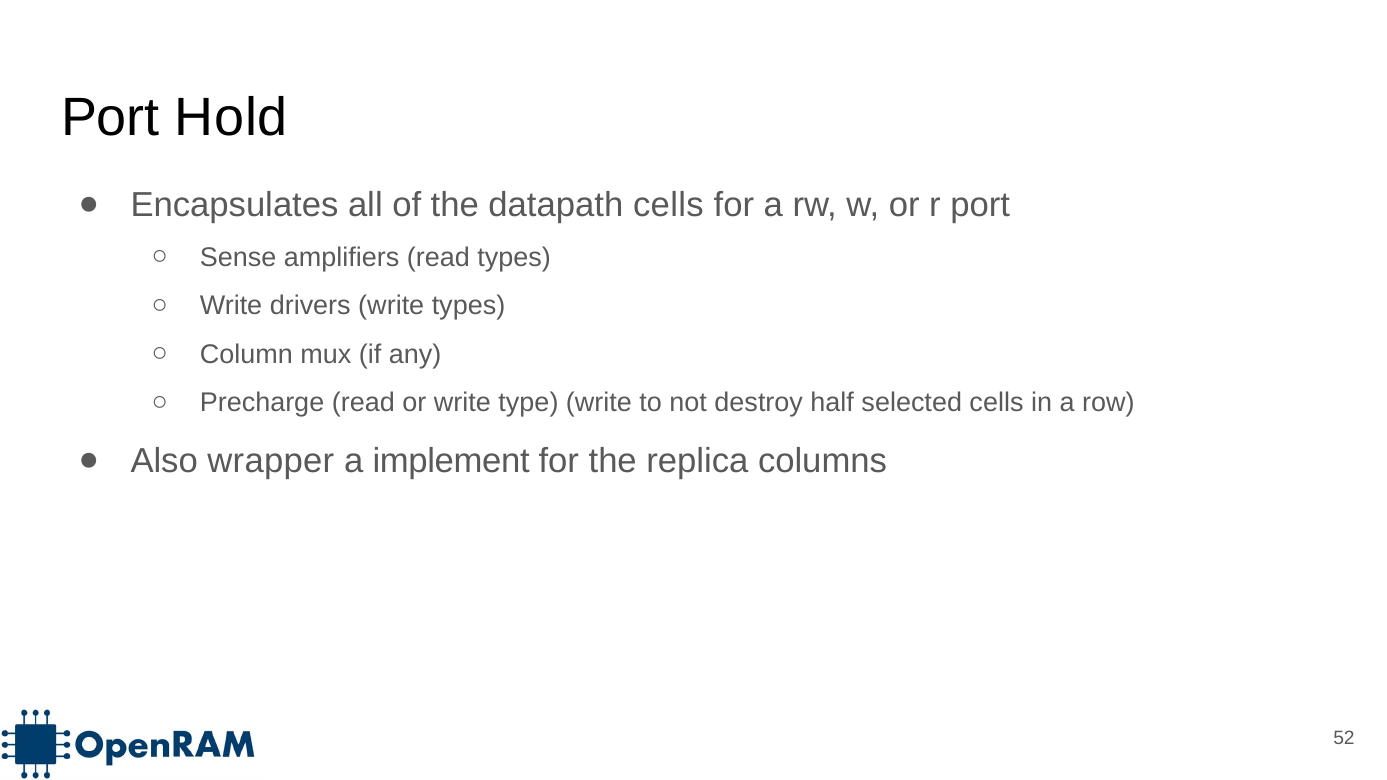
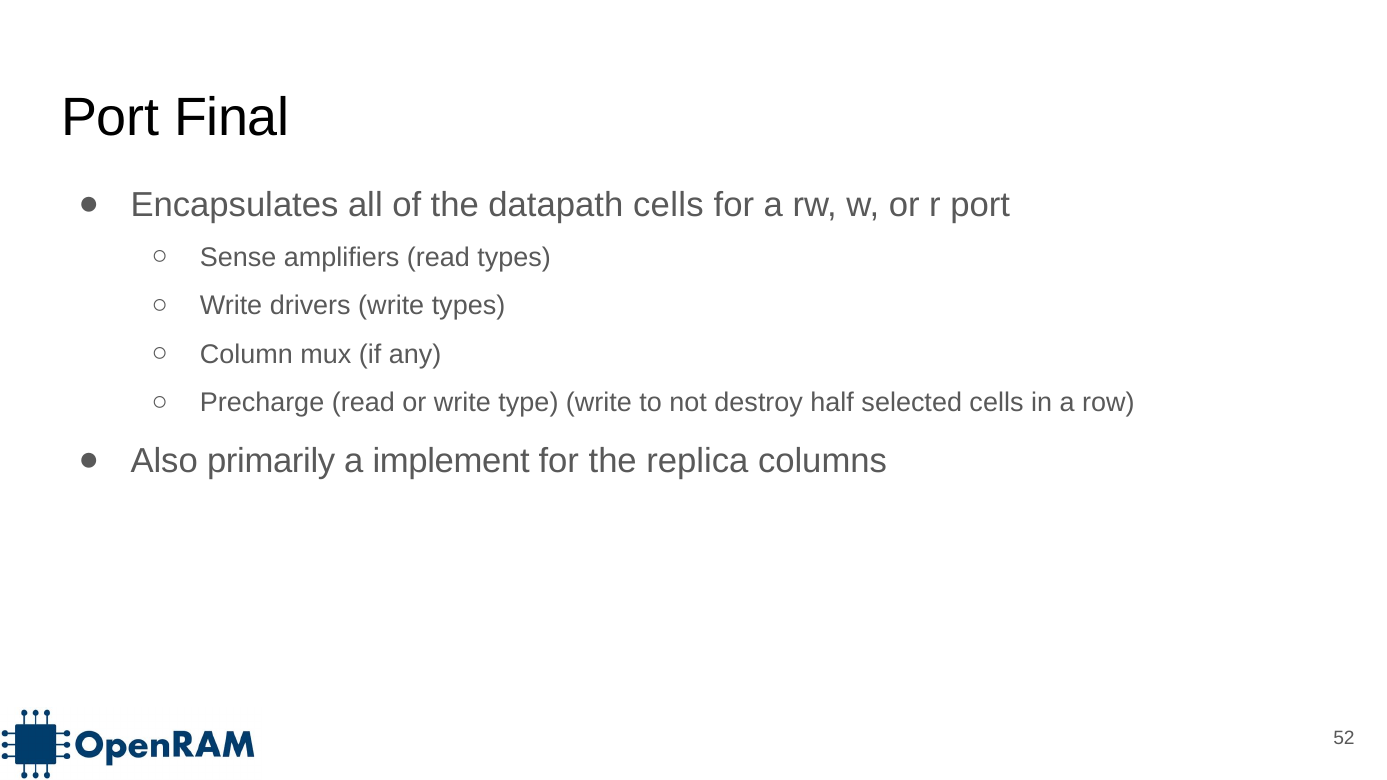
Hold: Hold -> Final (232, 118)
wrapper: wrapper -> primarily (271, 462)
